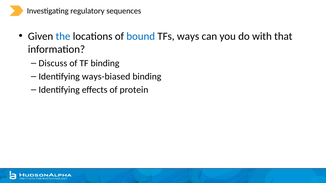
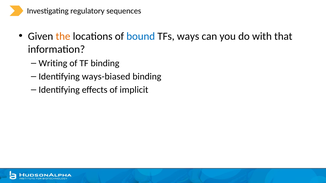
the colour: blue -> orange (63, 36)
Discuss: Discuss -> Writing (53, 63)
protein: protein -> implicit (134, 90)
